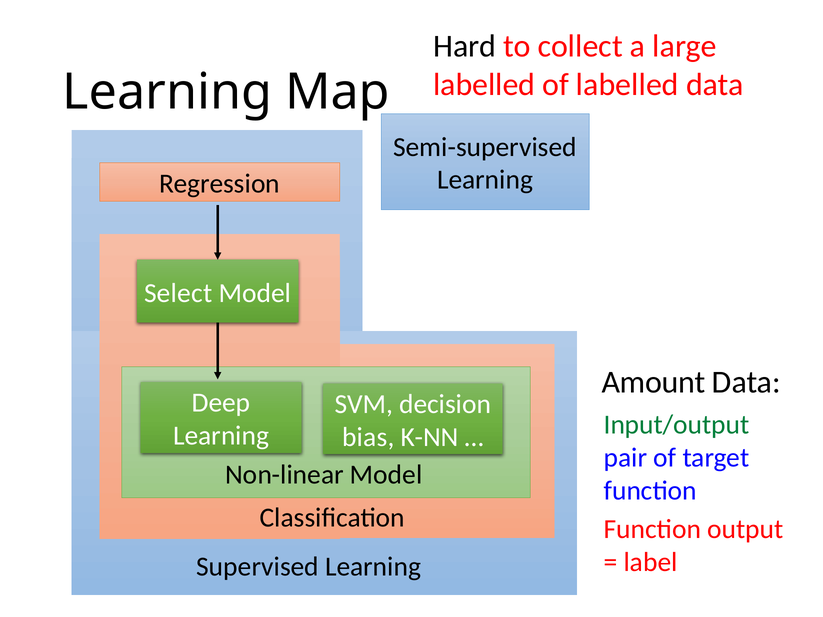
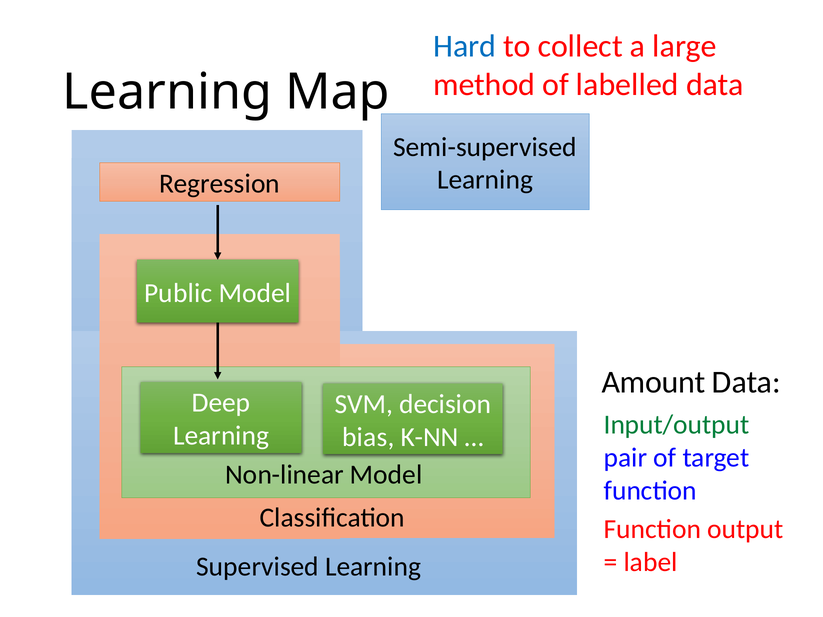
Hard colour: black -> blue (465, 46)
labelled: labelled -> method (484, 85)
Select: Select -> Public (178, 293)
